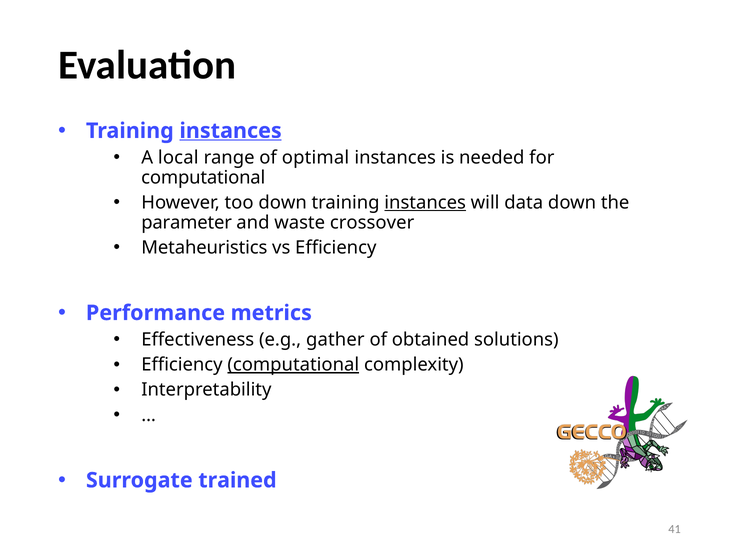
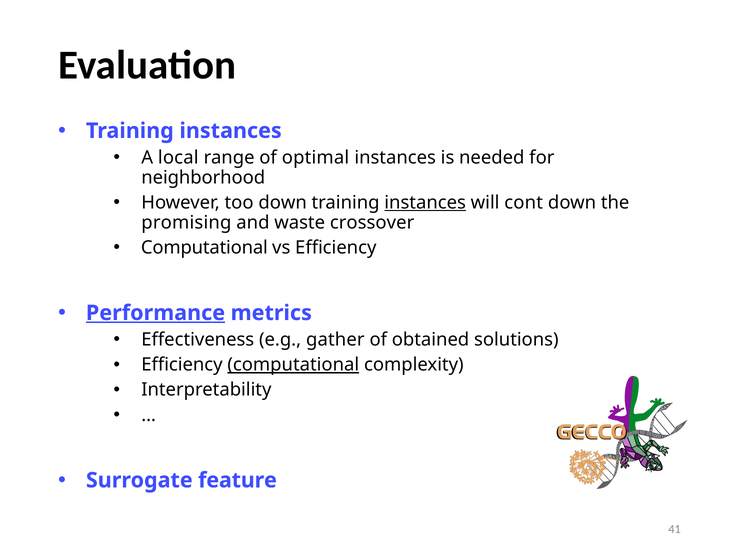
instances underline: present -> none (231, 131)
computational: computational -> neighborhood (203, 178)
data: data -> cont (524, 203)
parameter: parameter -> promising (186, 223)
Metaheuristics: Metaheuristics -> Computational (204, 248)
Performance underline: none -> present (155, 313)
trained: trained -> feature (238, 481)
